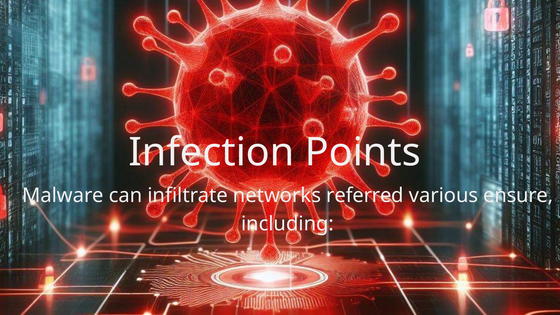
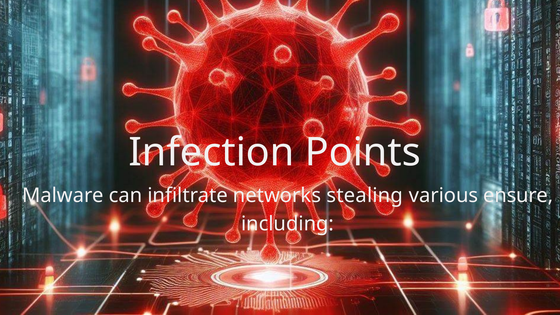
referred: referred -> stealing (365, 196)
